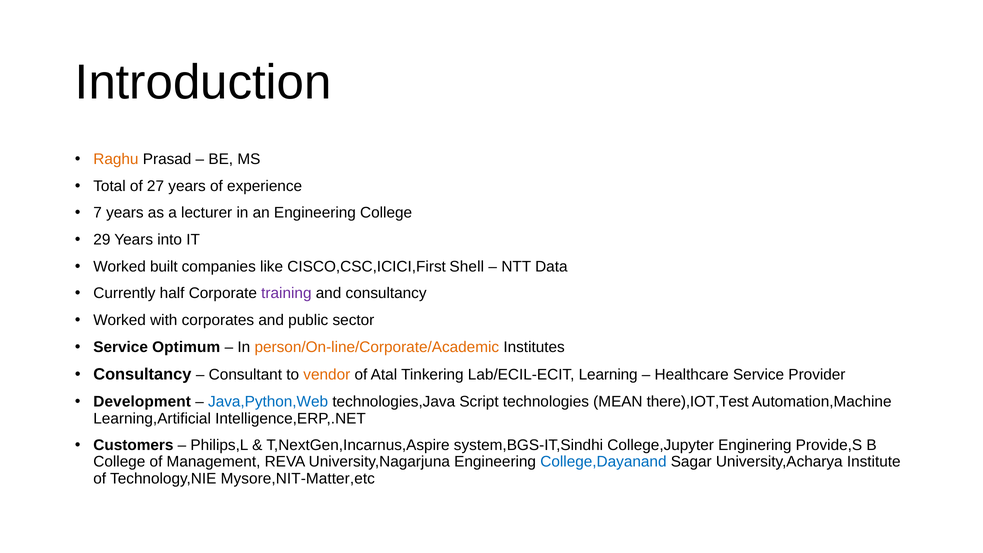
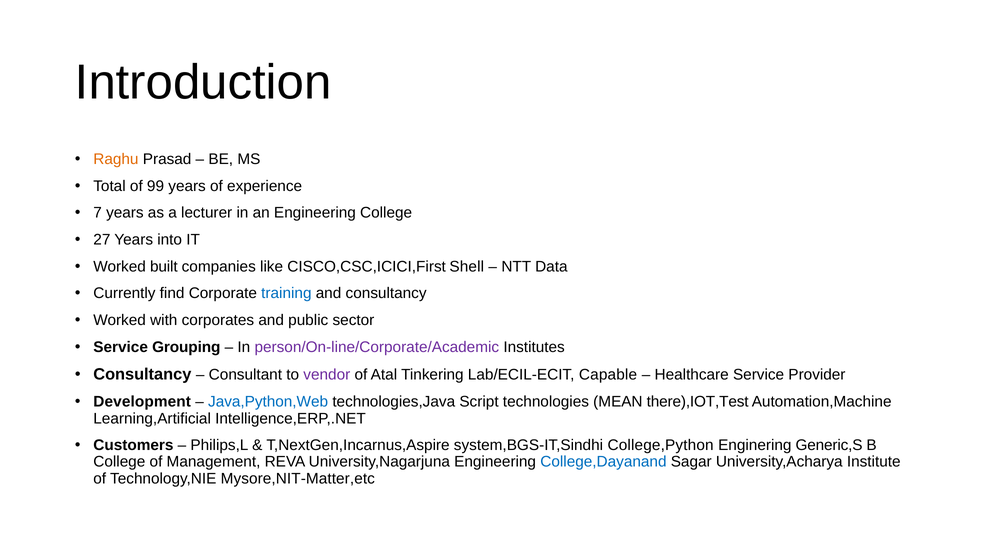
27: 27 -> 99 (156, 186)
29: 29 -> 27 (102, 240)
half: half -> find (172, 293)
training colour: purple -> blue (286, 293)
Optimum: Optimum -> Grouping (186, 347)
person/On-line/Corporate/Academic colour: orange -> purple (377, 347)
vendor colour: orange -> purple (327, 375)
Learning: Learning -> Capable (608, 375)
College,Jupyter: College,Jupyter -> College,Python (661, 445)
Provide,S: Provide,S -> Generic,S (829, 445)
